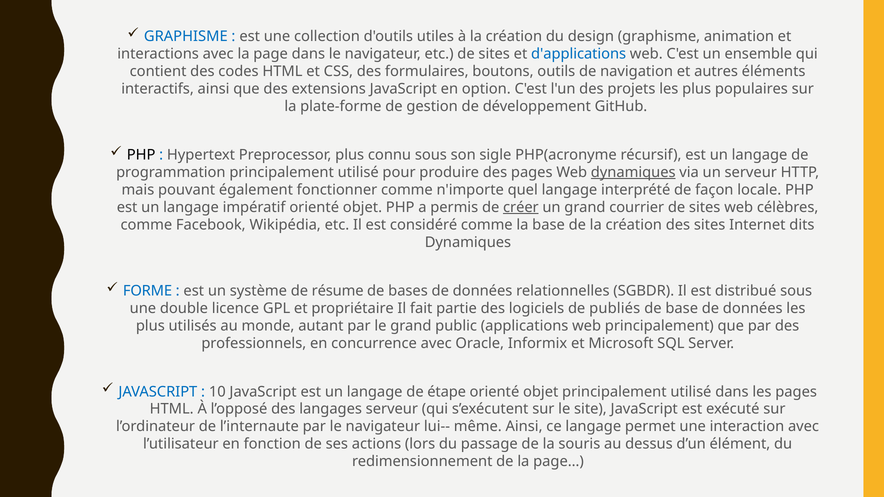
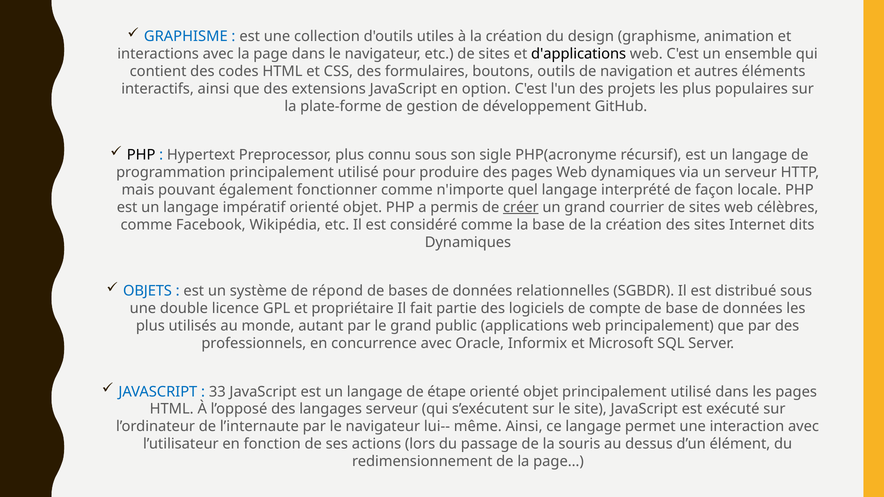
d'applications colour: blue -> black (579, 54)
dynamiques underline: present -> none (633, 172)
FORME: FORME -> OBJETS (148, 291)
résume: résume -> répond (338, 291)
publiés: publiés -> compte (615, 308)
10: 10 -> 33 (217, 392)
